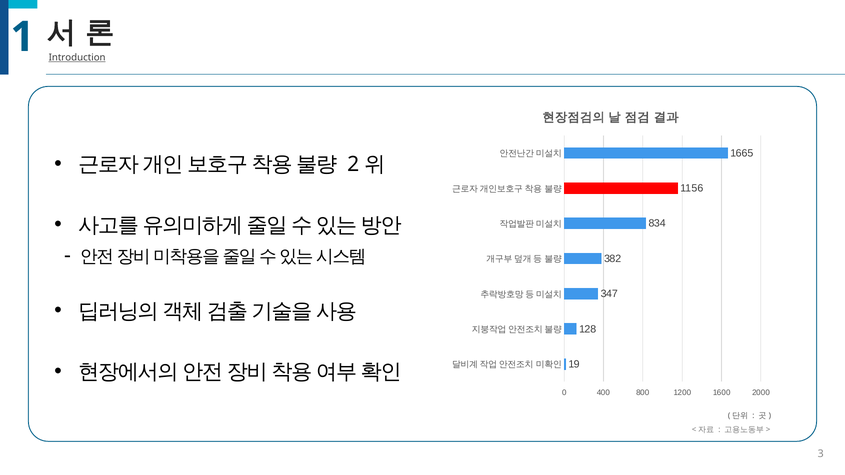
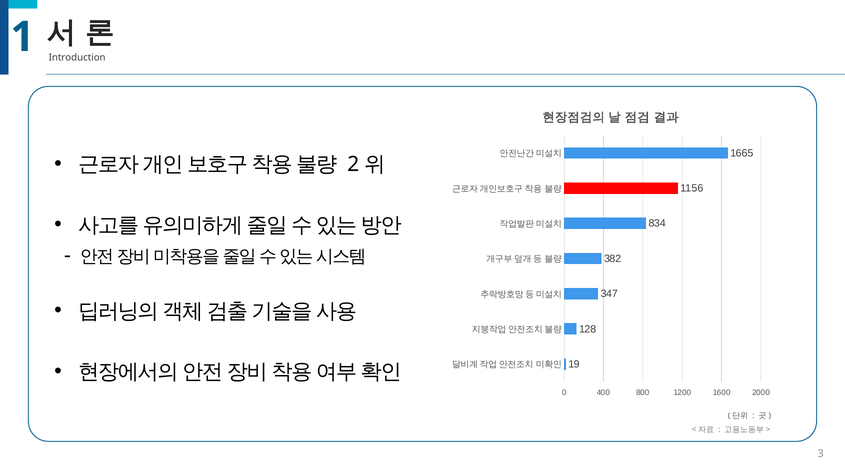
Introduction underline: present -> none (77, 58)
